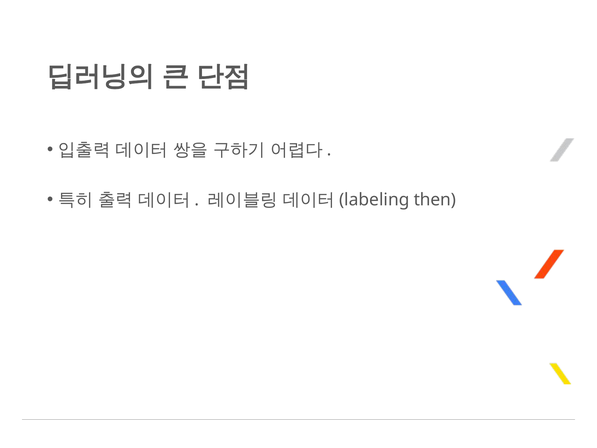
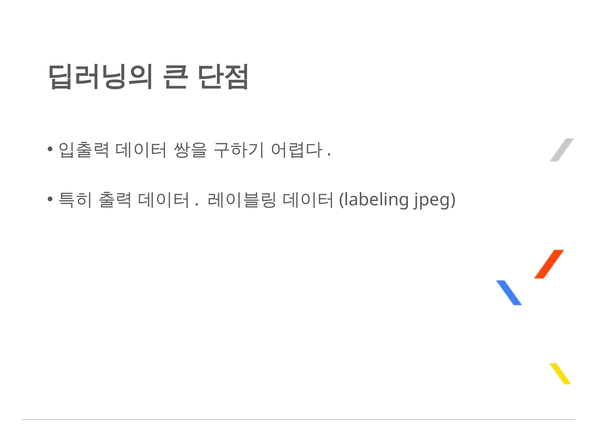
then: then -> jpeg (435, 200)
